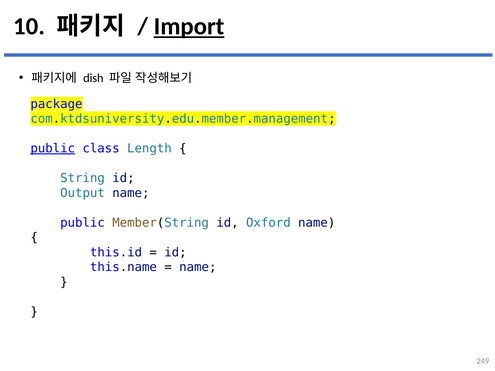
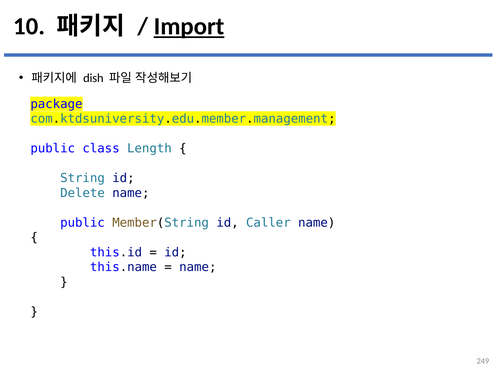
public underline: present -> none (53, 149)
Output: Output -> Delete (83, 193)
Oxford: Oxford -> Caller (268, 223)
